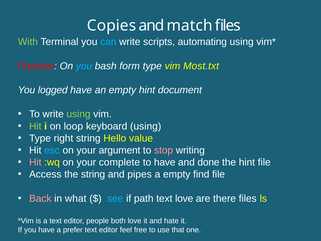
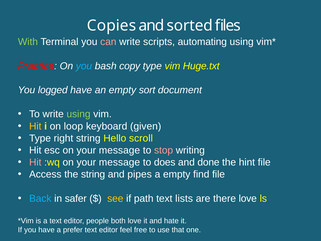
match: match -> sorted (190, 26)
can colour: light blue -> pink (108, 42)
form: form -> copy (130, 66)
Most.txt: Most.txt -> Huge.txt (201, 66)
empty hint: hint -> sort (147, 90)
Hit colour: light green -> yellow (35, 126)
keyboard using: using -> given (146, 126)
value: value -> scroll (141, 138)
esc colour: light blue -> white (52, 150)
argument: argument -> message (119, 150)
:wq on your complete: complete -> message (119, 162)
to have: have -> does (165, 162)
Back colour: pink -> light blue (40, 198)
what: what -> safer (76, 198)
see colour: light blue -> yellow (115, 198)
text love: love -> lists (184, 198)
there files: files -> love (248, 198)
